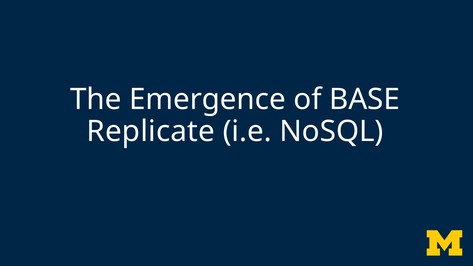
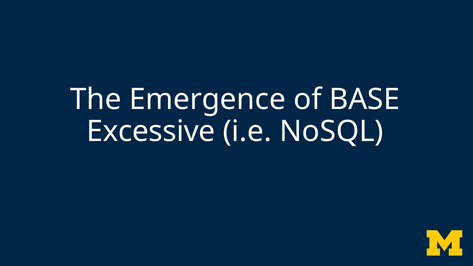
Replicate: Replicate -> Excessive (151, 132)
